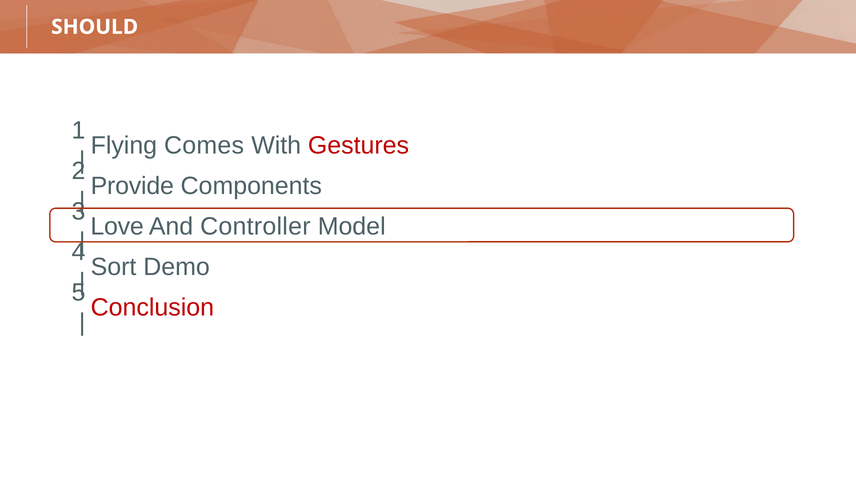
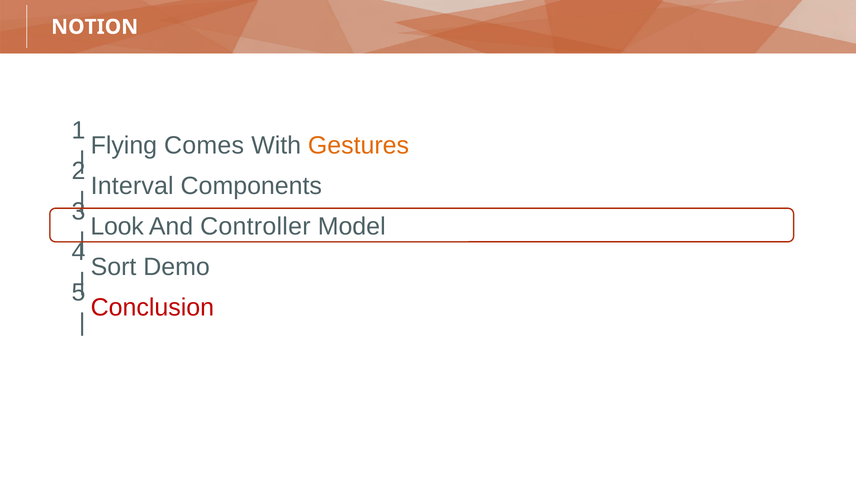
SHOULD: SHOULD -> NOTION (95, 27)
Gestures colour: red -> orange (358, 145)
Provide: Provide -> Interval (132, 186)
Love: Love -> Look (117, 226)
